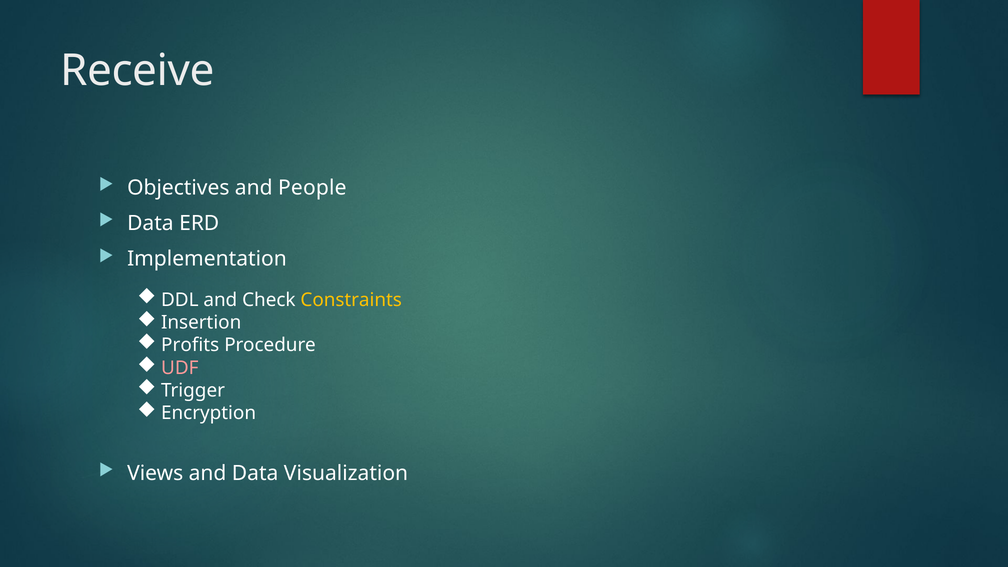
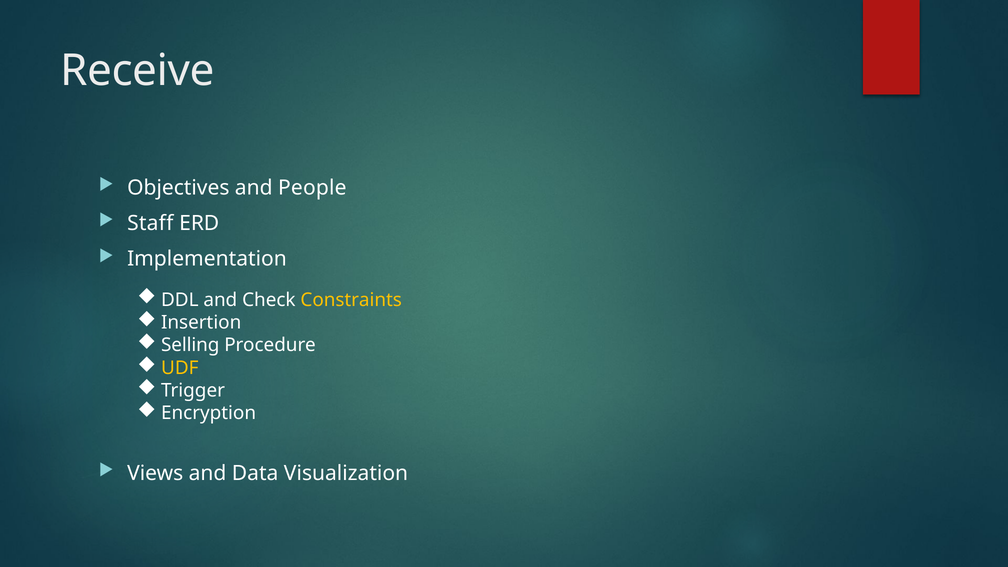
Data: Data -> Staff (150, 223)
Profits: Profits -> Selling (190, 345)
UDF colour: pink -> yellow (180, 368)
